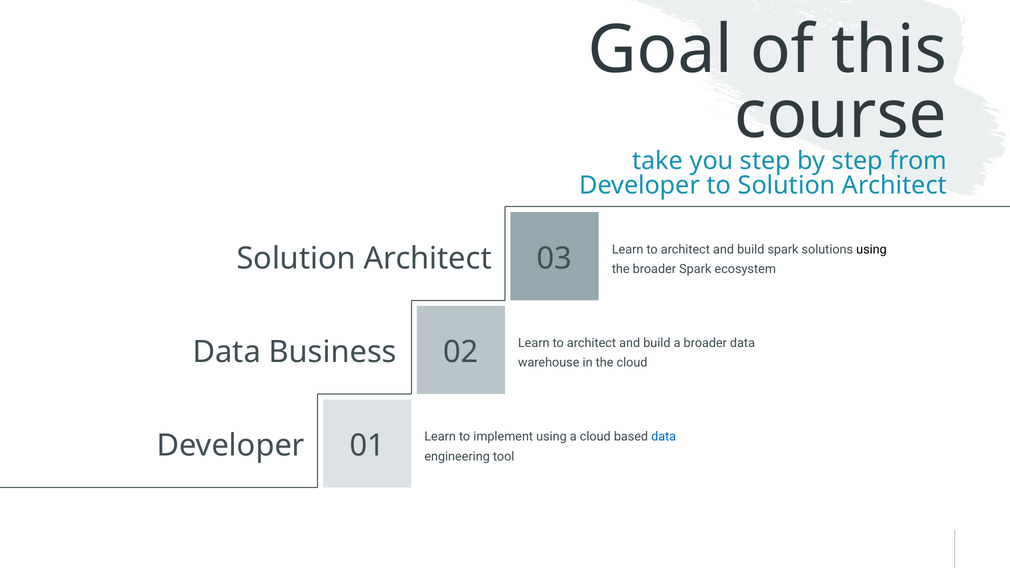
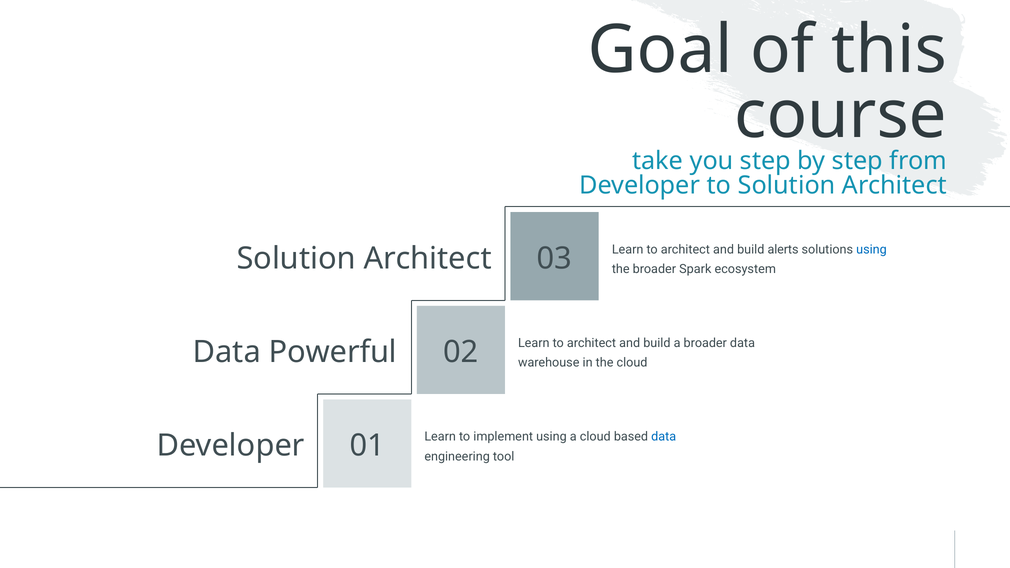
build spark: spark -> alerts (783, 250)
using colour: black -> blue (872, 250)
Business: Business -> Powerful (333, 352)
